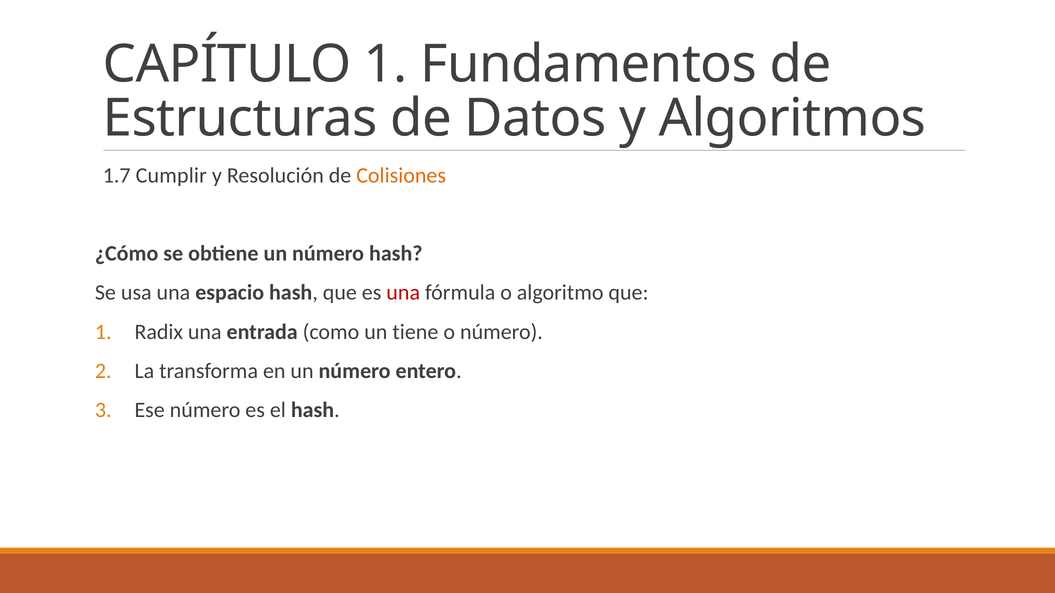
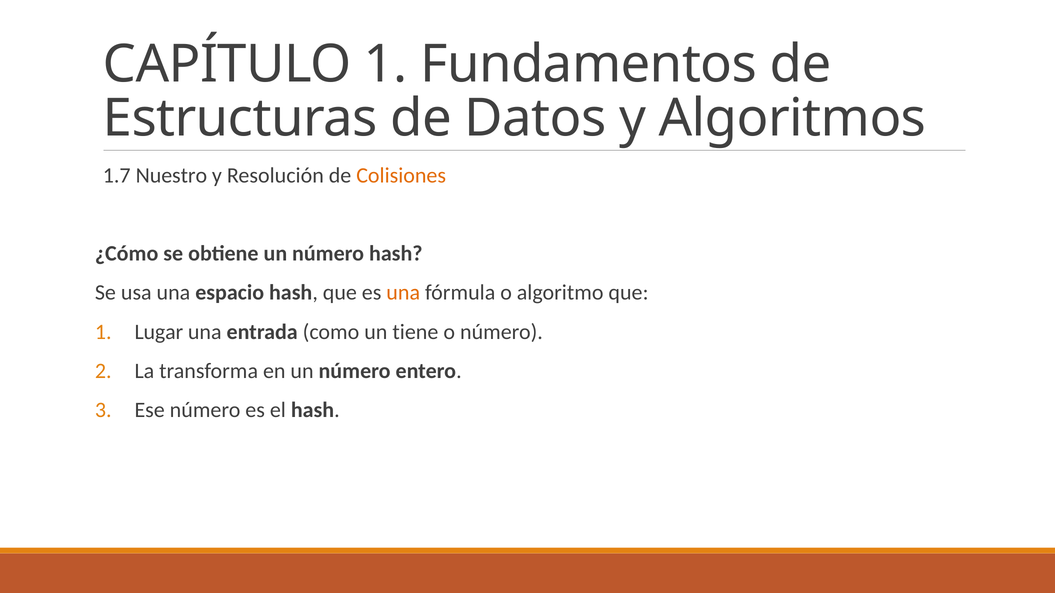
Cumplir: Cumplir -> Nuestro (171, 175)
una colour: red -> orange (403, 293)
Radix: Radix -> Lugar (159, 332)
